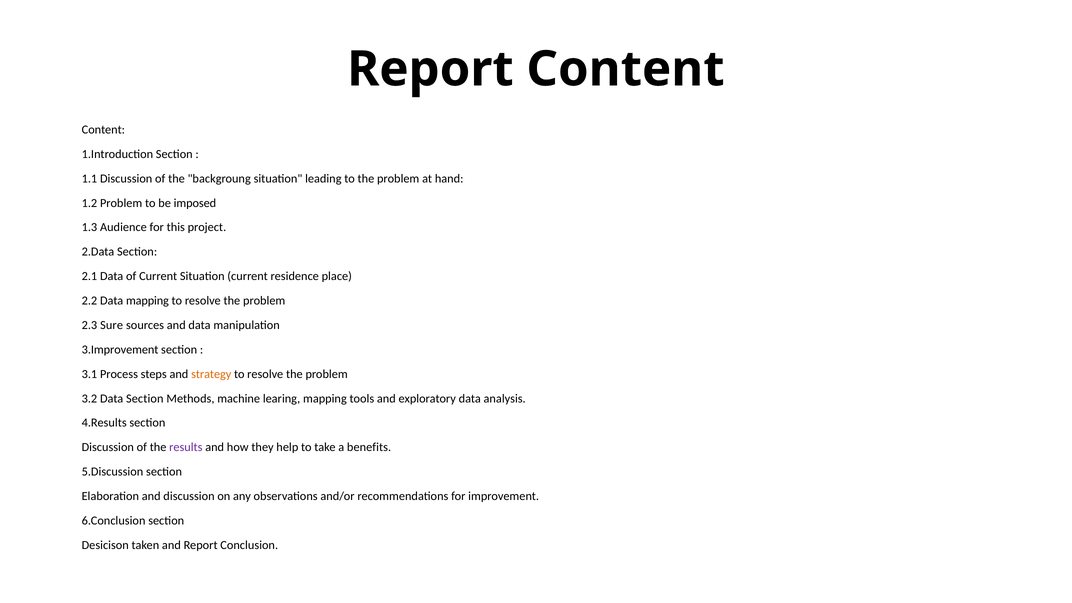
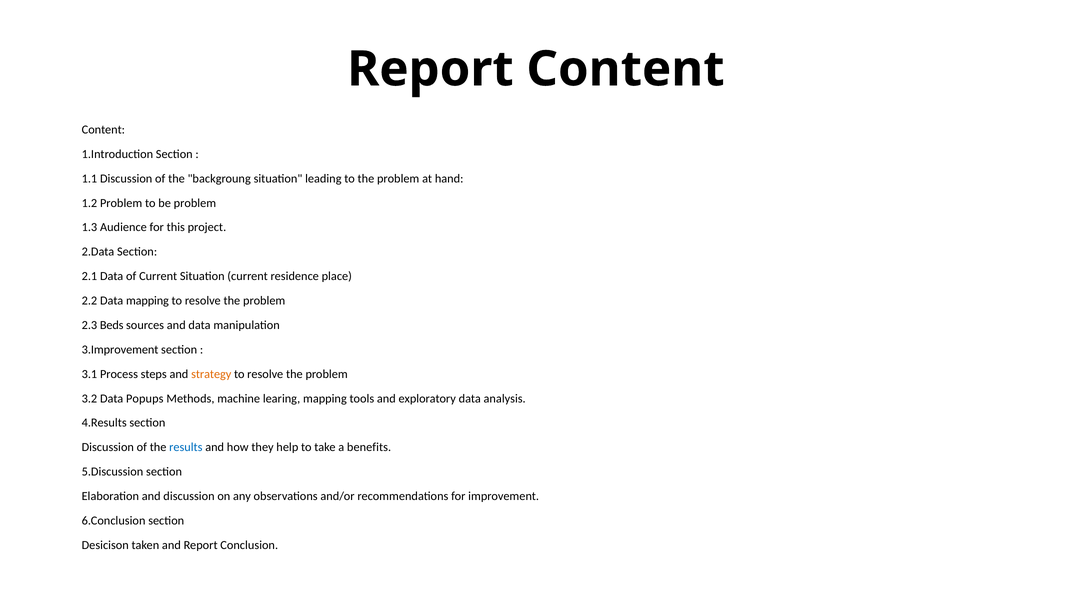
be imposed: imposed -> problem (195, 203)
Sure: Sure -> Beds (112, 325)
Data Section: Section -> Popups (145, 398)
results colour: purple -> blue (186, 447)
